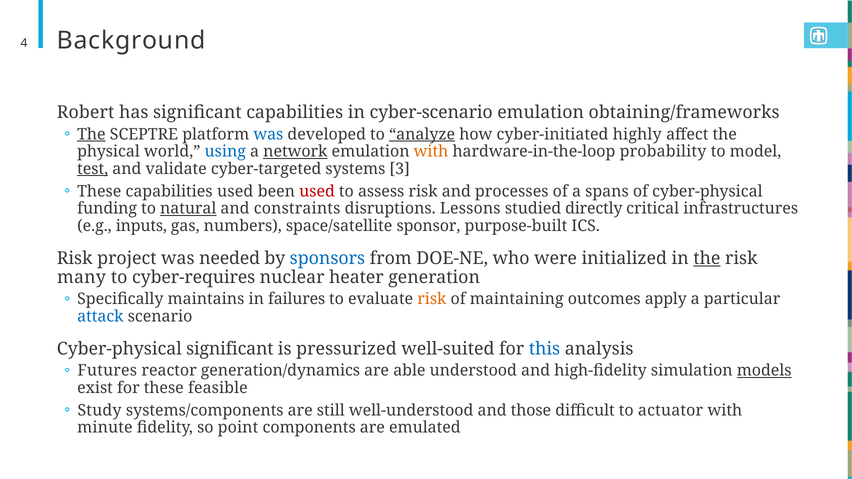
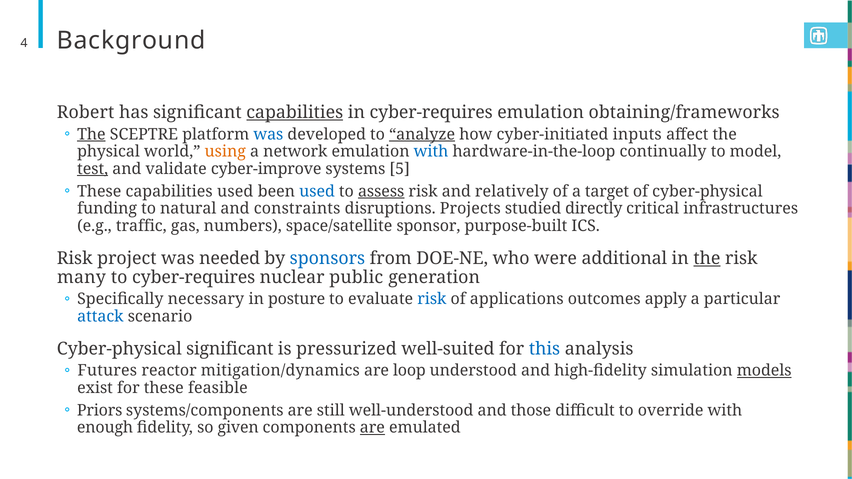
capabilities underline: none -> present (295, 113)
in cyber-scenario: cyber-scenario -> cyber-requires (431, 113)
highly: highly -> inputs (637, 134)
using colour: blue -> orange (225, 152)
network underline: present -> none (295, 152)
with colour: orange -> blue (431, 152)
probability: probability -> continually (663, 152)
cyber-targeted: cyber-targeted -> cyber-improve (266, 169)
3: 3 -> 5 (400, 169)
used colour: red -> blue (317, 191)
assess underline: none -> present (381, 191)
processes: processes -> relatively (512, 191)
spans: spans -> target (607, 191)
natural underline: present -> none (188, 209)
Lessons: Lessons -> Projects (470, 209)
inputs: inputs -> traffic (141, 226)
initialized: initialized -> additional (624, 258)
heater: heater -> public (356, 278)
maintains: maintains -> necessary (206, 299)
failures: failures -> posture (297, 299)
risk colour: orange -> blue (432, 299)
maintaining: maintaining -> applications (517, 299)
generation/dynamics: generation/dynamics -> mitigation/dynamics (280, 371)
able: able -> loop (409, 371)
Study: Study -> Priors (100, 411)
actuator: actuator -> override (671, 411)
minute: minute -> enough (105, 428)
point: point -> given (238, 428)
are underline: none -> present (372, 428)
